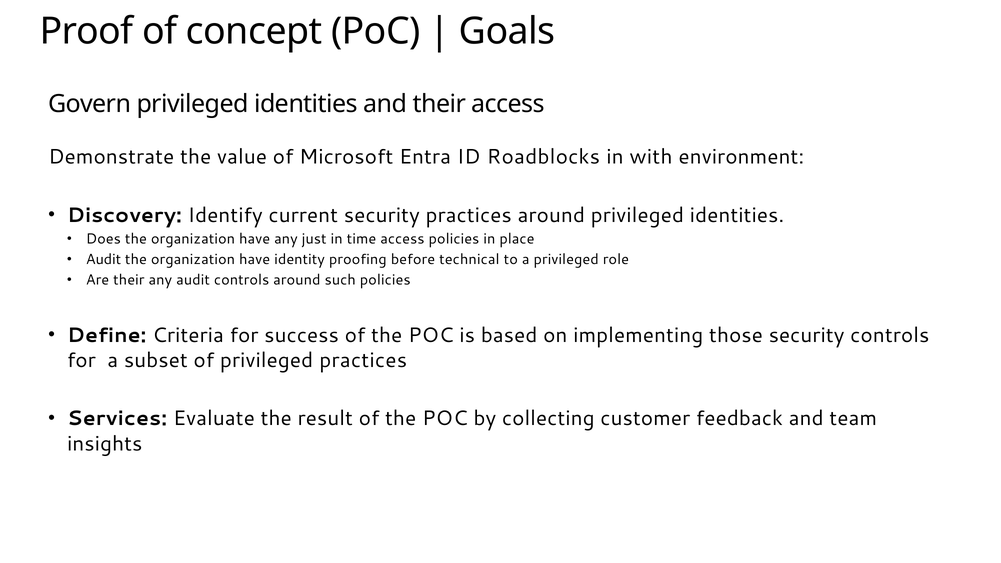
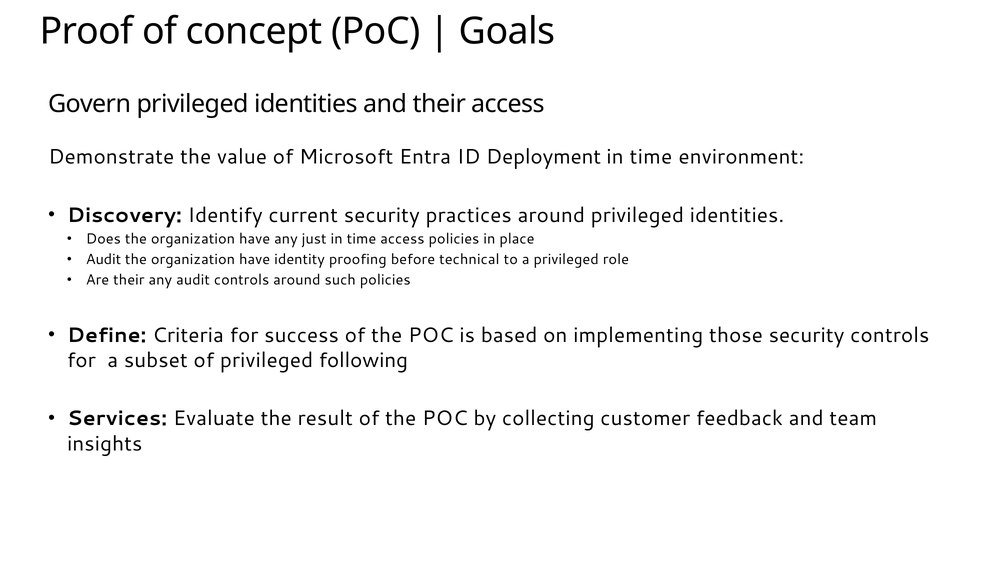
Roadblocks: Roadblocks -> Deployment (544, 157)
with: with -> time (651, 157)
privileged practices: practices -> following (363, 360)
